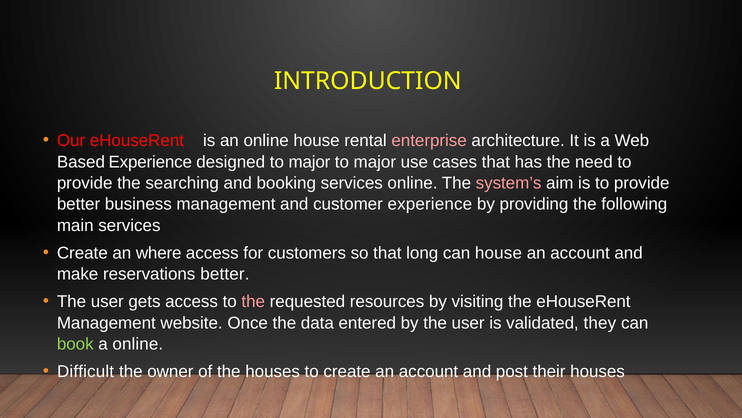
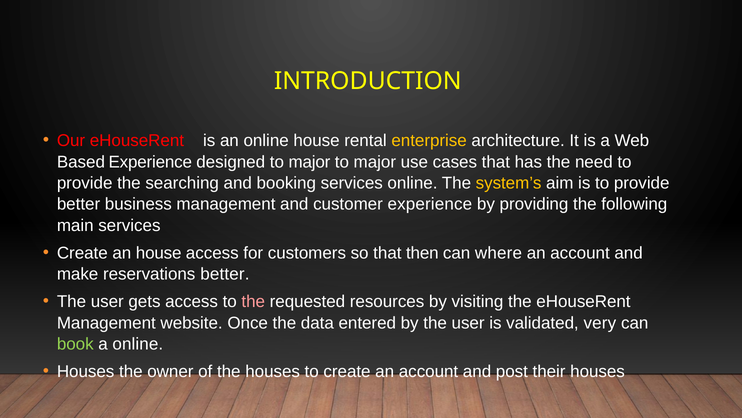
enterprise colour: pink -> yellow (429, 140)
system’s colour: pink -> yellow (509, 183)
an where: where -> house (159, 253)
long: long -> then (422, 253)
can house: house -> where (498, 253)
they: they -> very (600, 322)
Difficult: Difficult -> Houses (86, 371)
